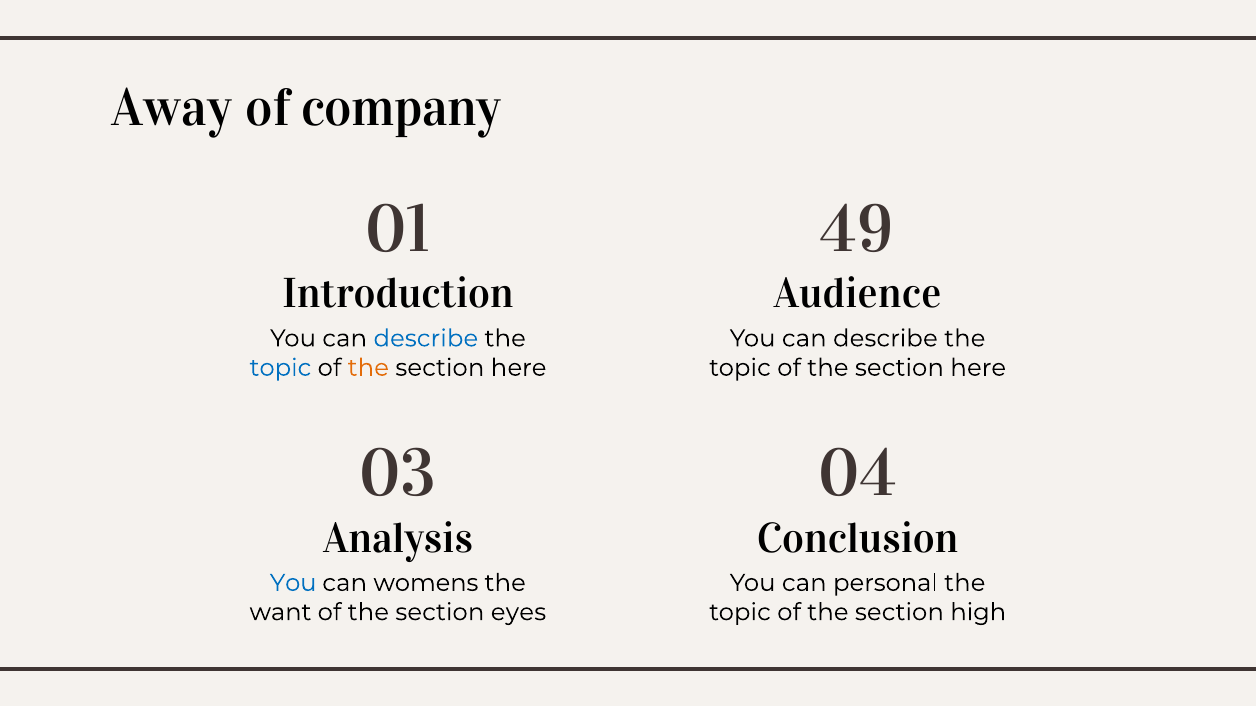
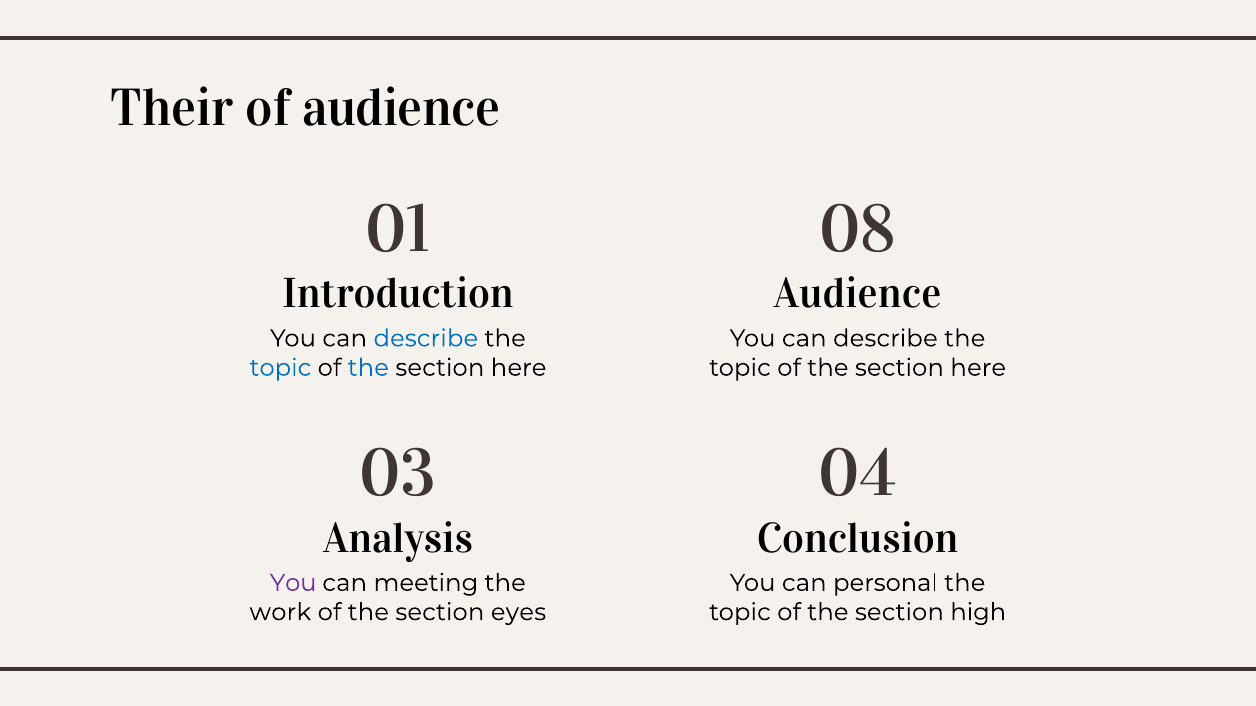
Away: Away -> Their (172, 109)
of company: company -> audience (401, 109)
49: 49 -> 08 (858, 230)
the colour: orange -> blue (368, 368)
You colour: blue -> purple (293, 583)
womens: womens -> meeting (426, 583)
want: want -> work (280, 613)
